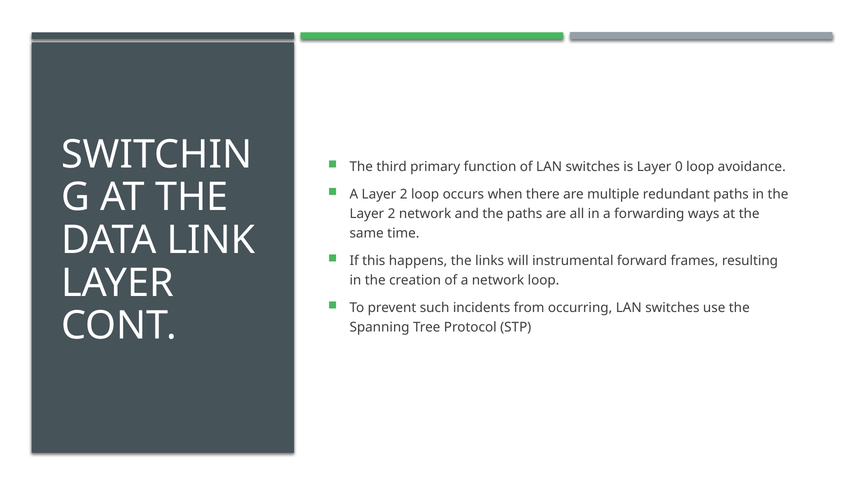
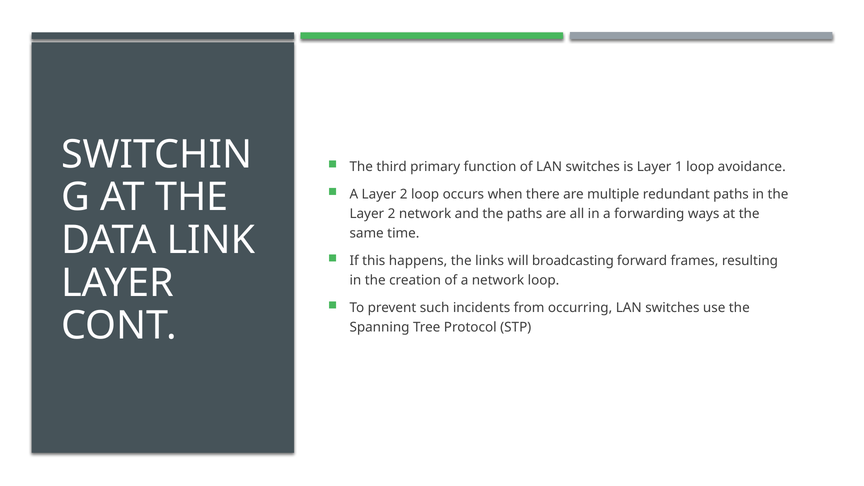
0: 0 -> 1 (679, 167)
instrumental: instrumental -> broadcasting (573, 261)
